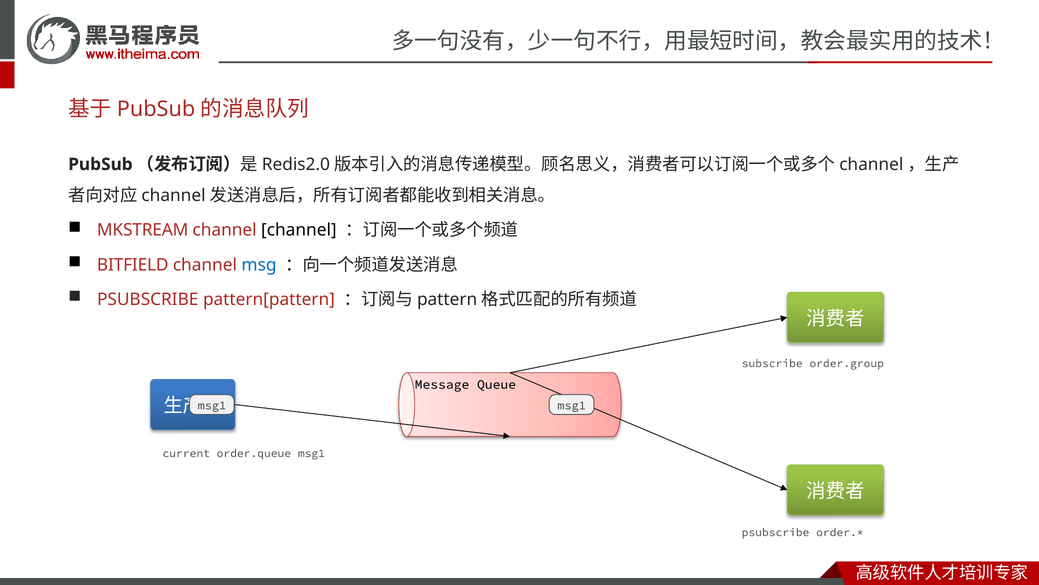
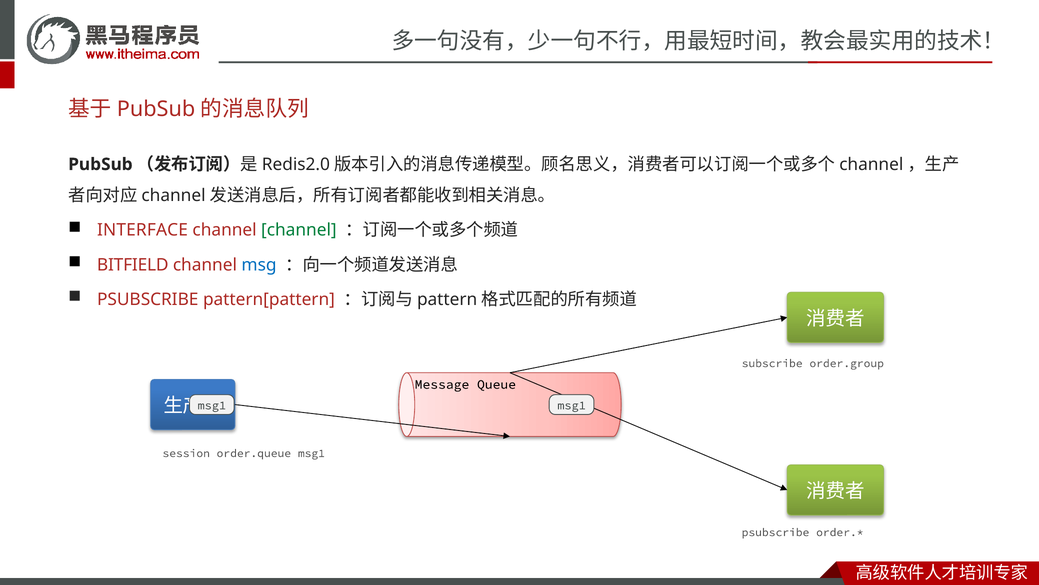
MKSTREAM: MKSTREAM -> INTERFACE (143, 230)
channel colour: black -> green (299, 230)
current: current -> session (186, 453)
